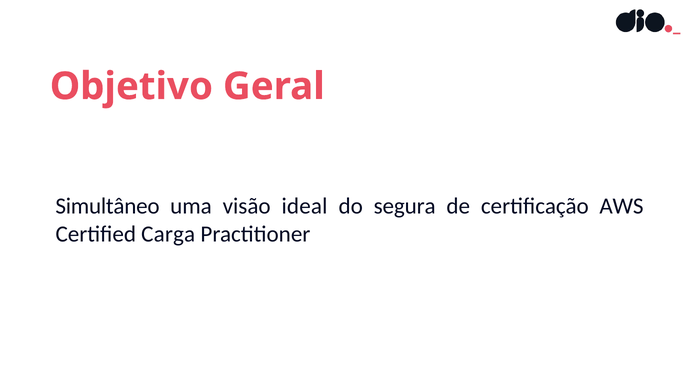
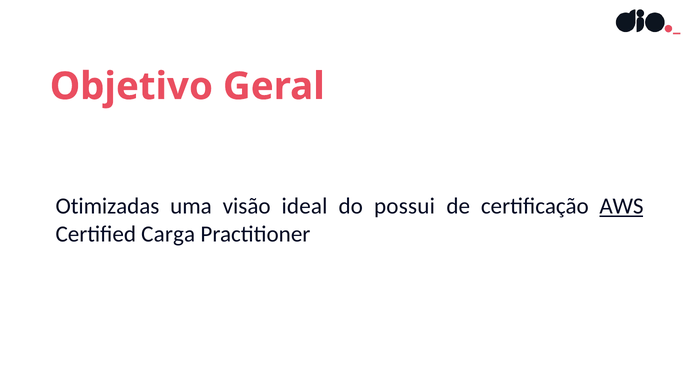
Simultâneo: Simultâneo -> Otimizadas (107, 206)
segura: segura -> possui (404, 206)
AWS underline: none -> present (621, 206)
